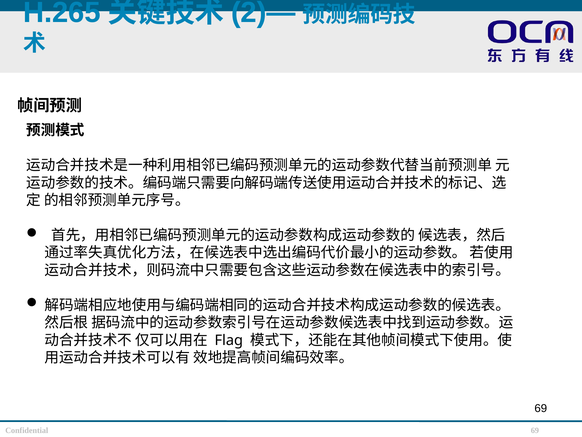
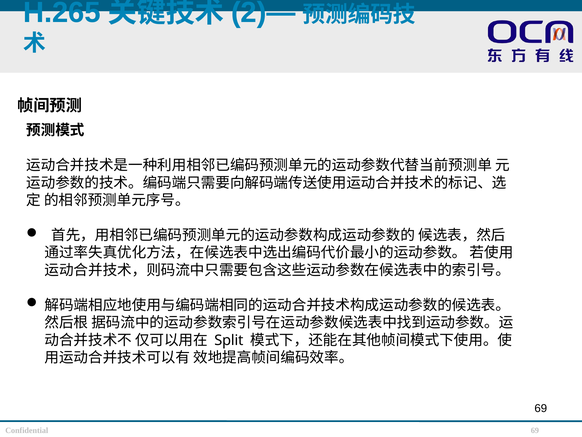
Flag: Flag -> Split (229, 340)
